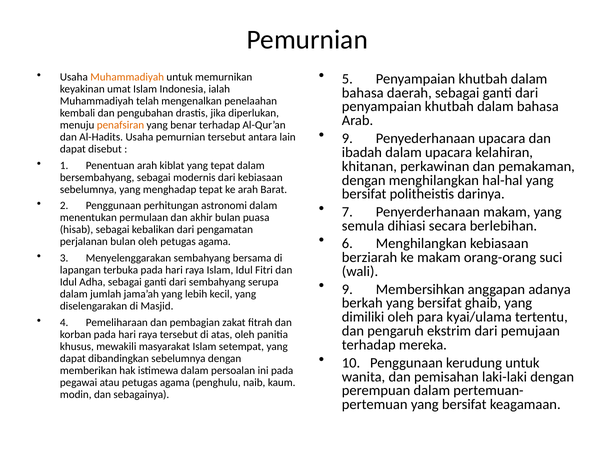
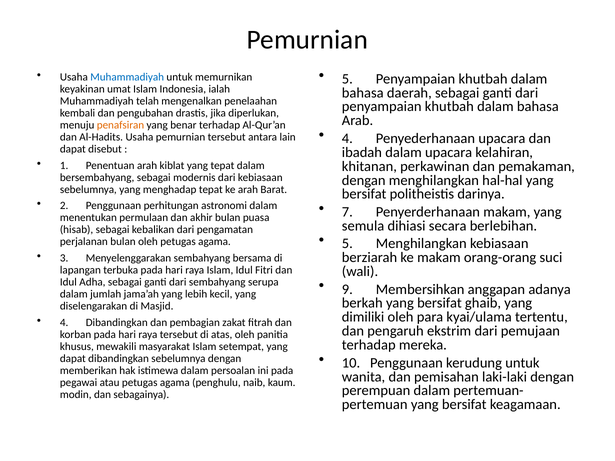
Muhammadiyah colour: orange -> blue (127, 77)
9: 9 -> 4 (347, 138)
6: 6 -> 5 (347, 244)
4 Pemeliharaan: Pemeliharaan -> Dibandingkan (117, 323)
